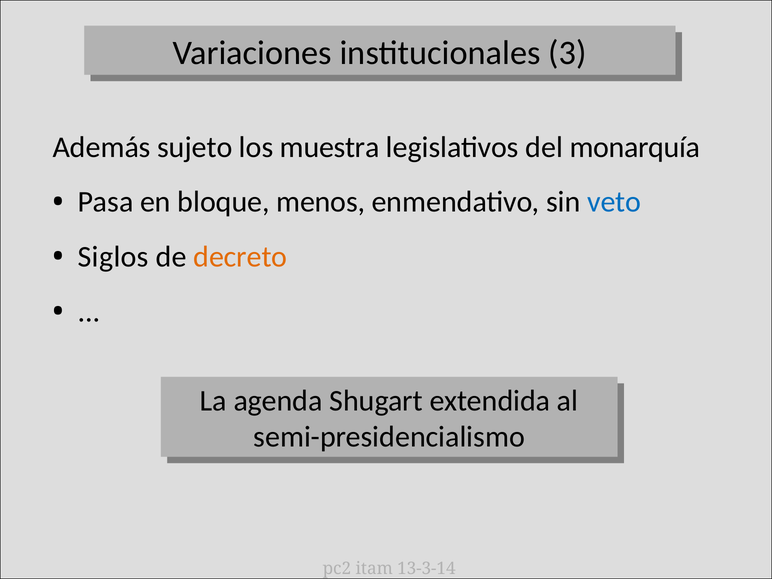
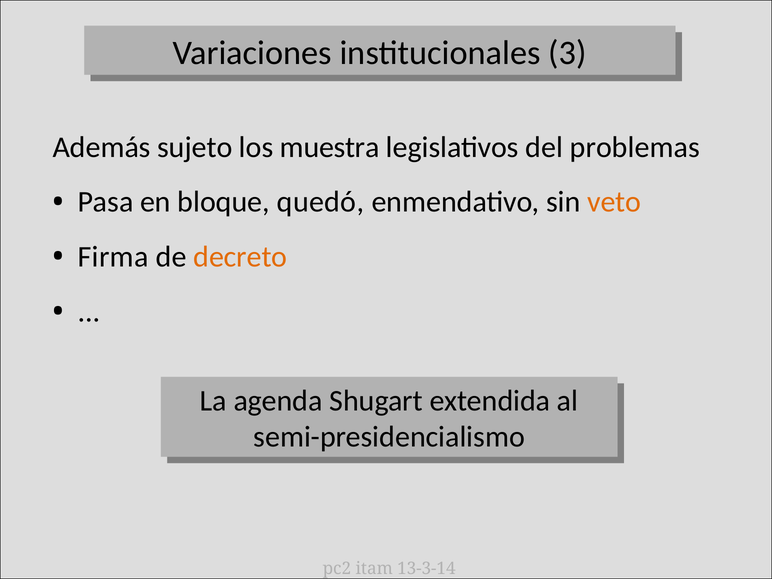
monarquía: monarquía -> problemas (635, 147)
menos: menos -> quedó (320, 202)
veto colour: blue -> orange (614, 202)
Siglos: Siglos -> Firma (113, 257)
